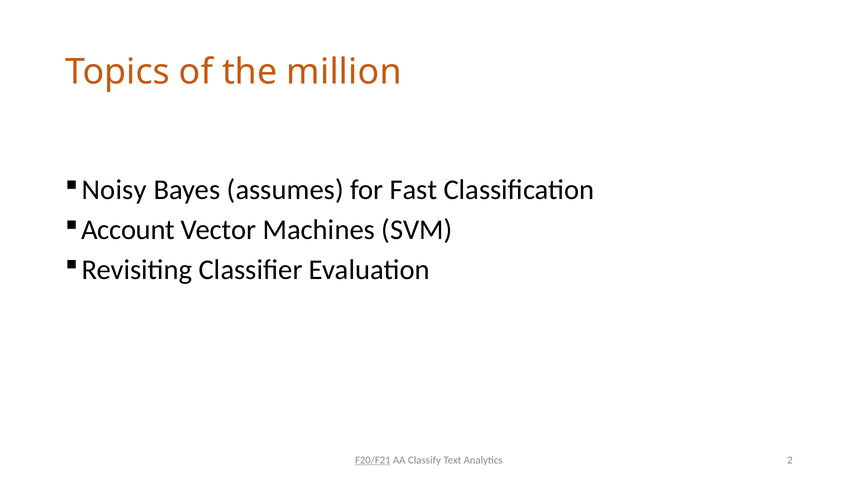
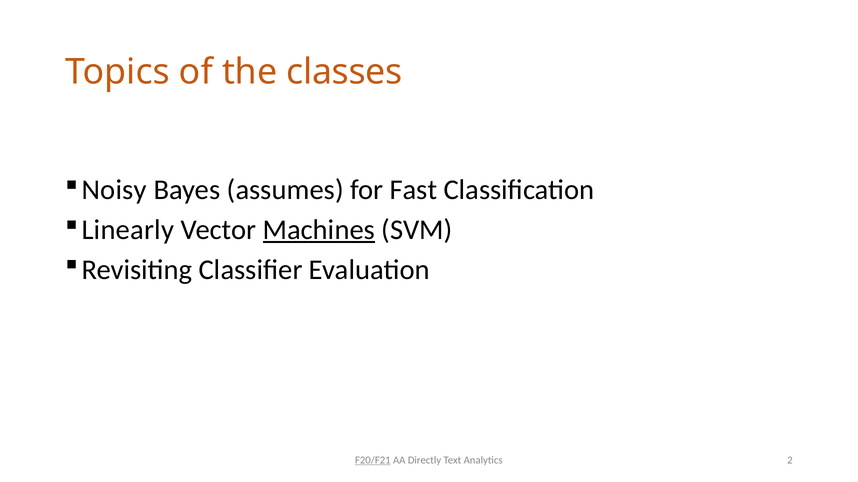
million: million -> classes (344, 72)
Account: Account -> Linearly (128, 230)
Machines underline: none -> present (319, 230)
Classify: Classify -> Directly (425, 461)
